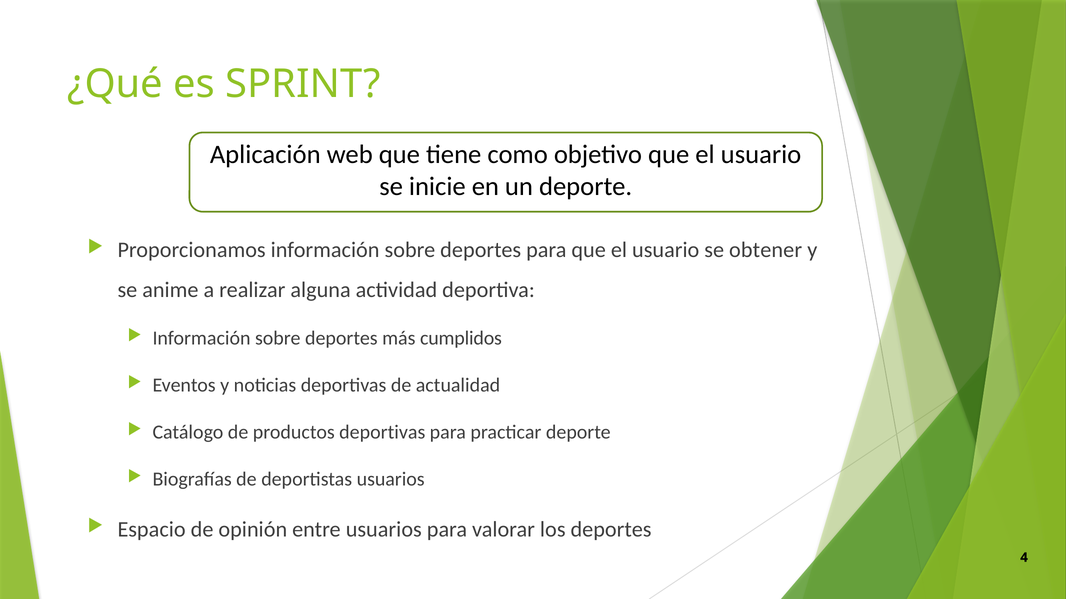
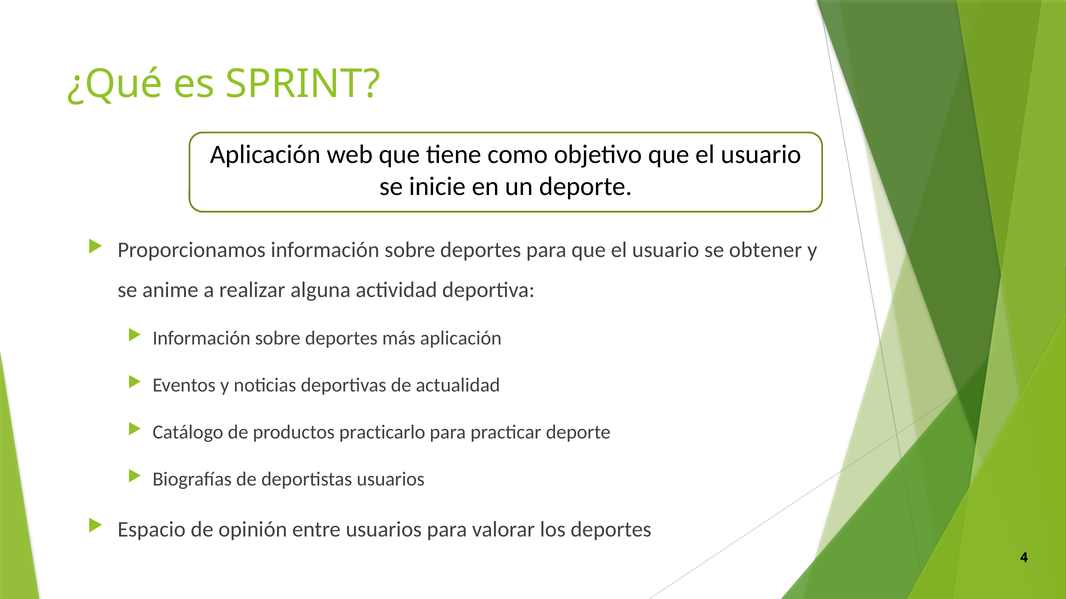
más cumplidos: cumplidos -> aplicación (461, 339)
productos deportivas: deportivas -> practicarlo (382, 433)
